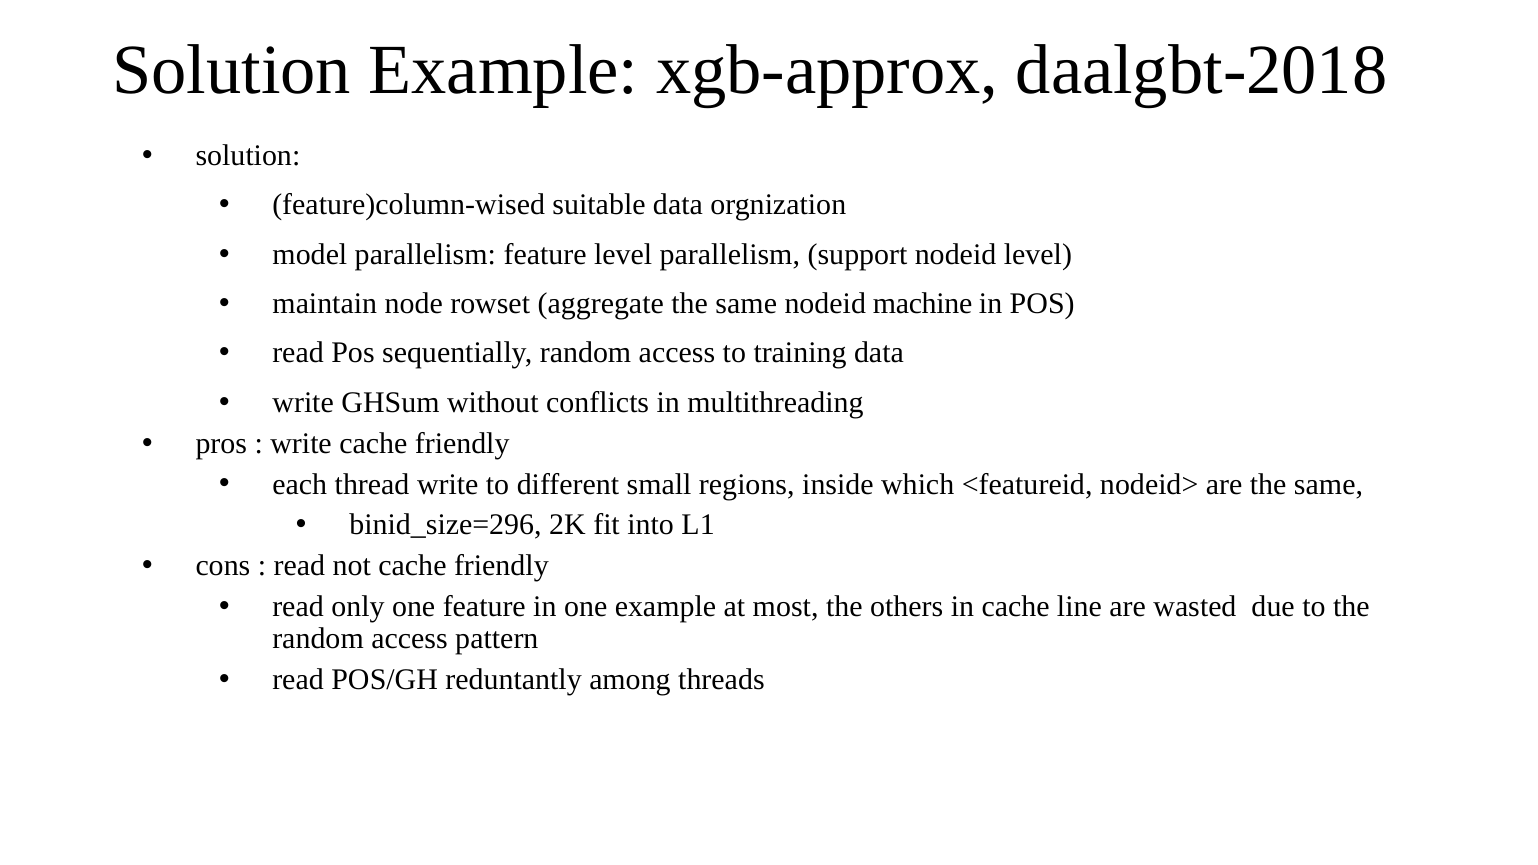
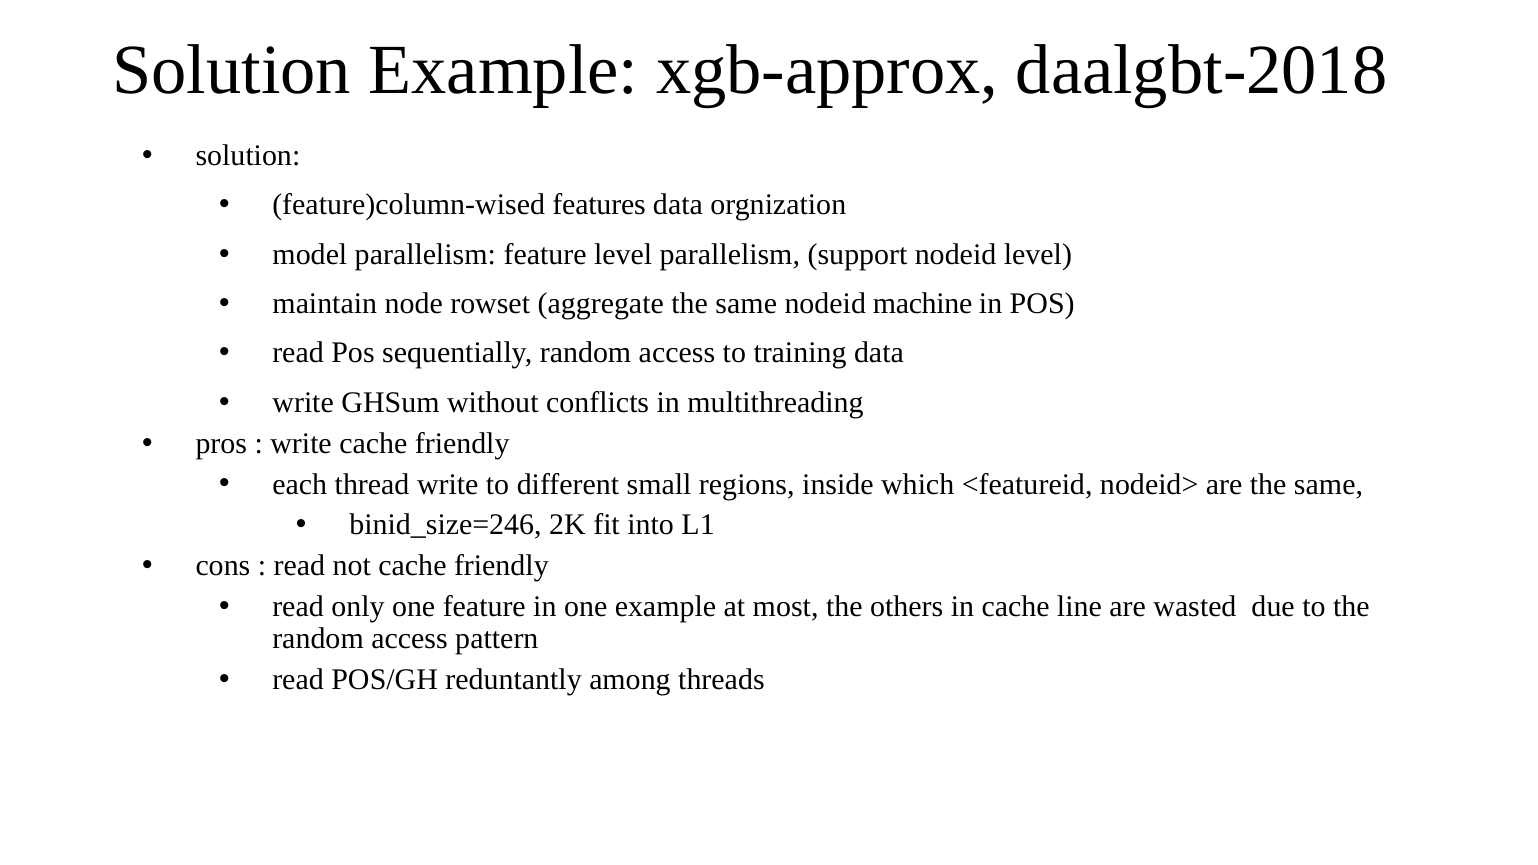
suitable: suitable -> features (599, 205)
binid_size=296: binid_size=296 -> binid_size=246 (445, 525)
